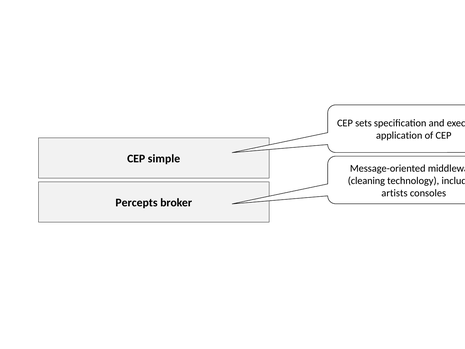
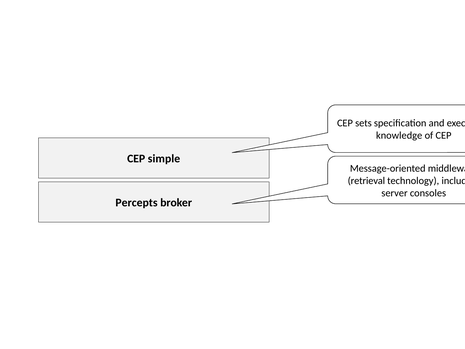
application: application -> knowledge (399, 135)
cleaning: cleaning -> retrieval (366, 181)
artists: artists -> server (394, 193)
